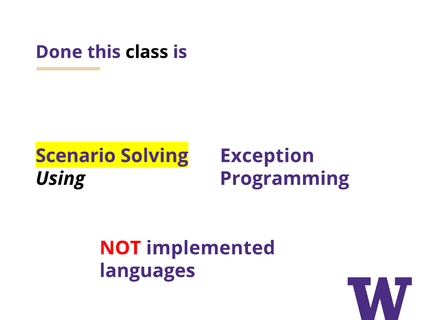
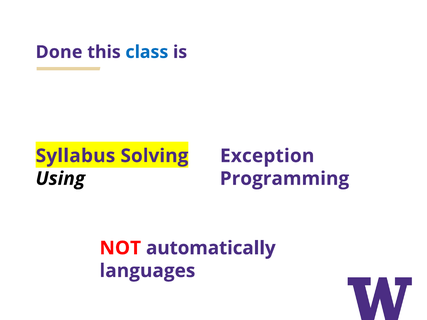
class colour: black -> blue (147, 52)
Scenario: Scenario -> Syllabus (75, 156)
implemented: implemented -> automatically (211, 248)
